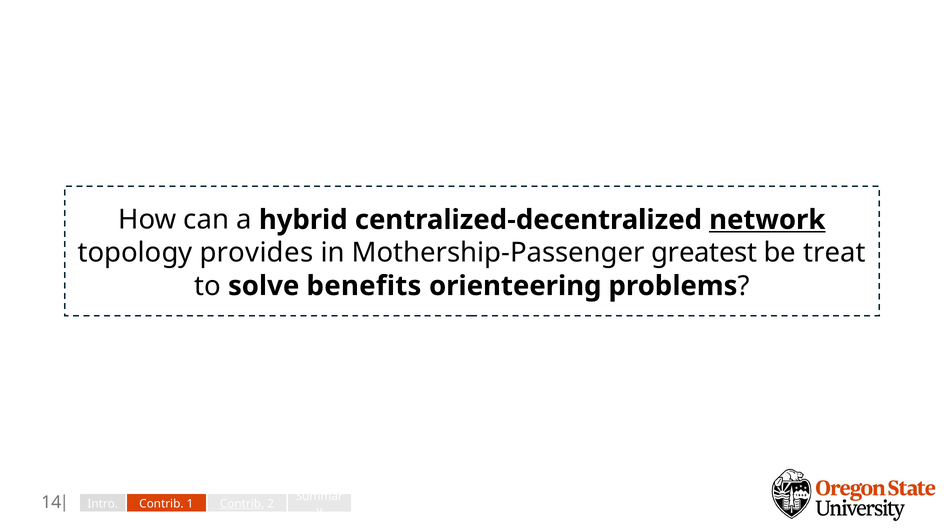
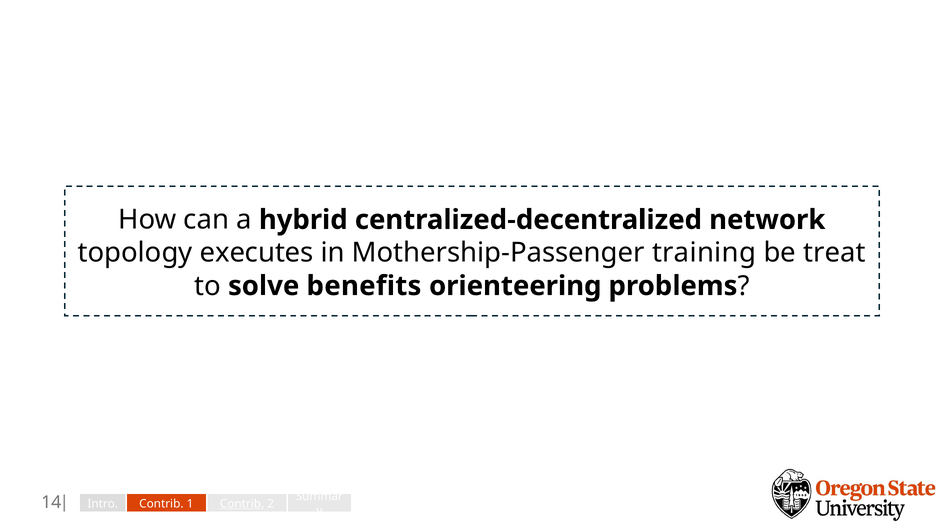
network underline: present -> none (767, 220)
provides: provides -> executes (257, 253)
greatest: greatest -> training (704, 253)
